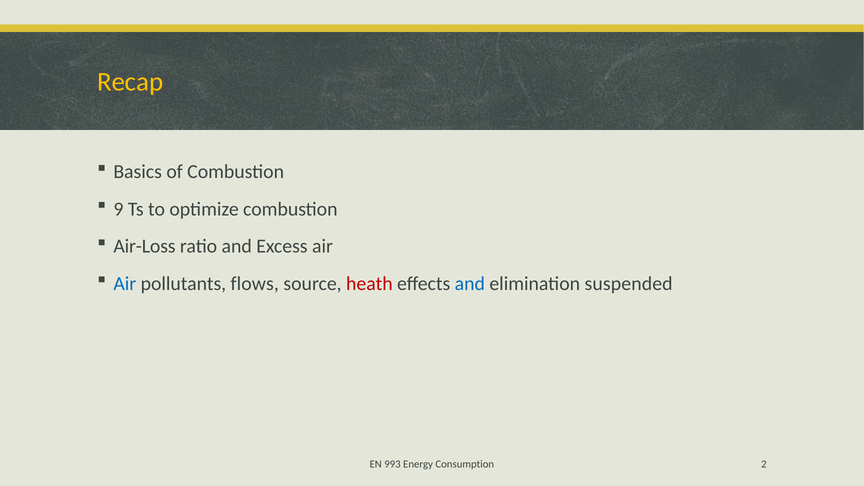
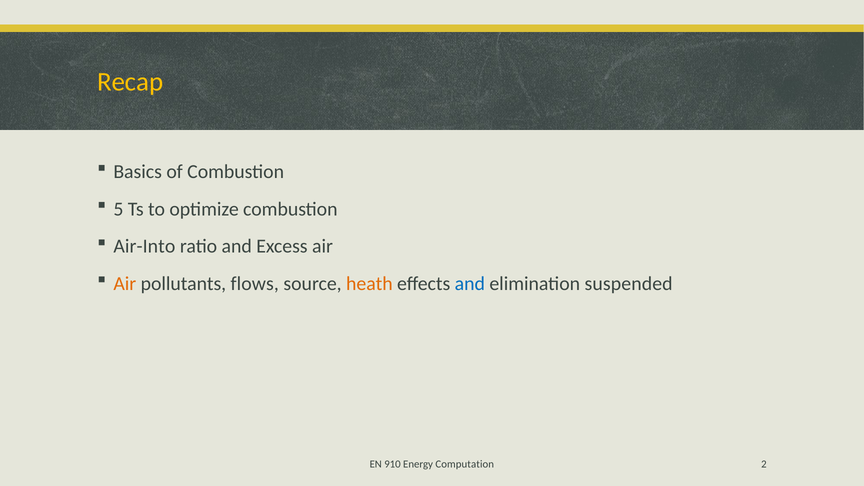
9: 9 -> 5 (118, 209)
Air-Loss: Air-Loss -> Air-Into (144, 246)
Air colour: blue -> orange (125, 283)
heath colour: red -> orange (369, 283)
993: 993 -> 910 (392, 464)
Consumption: Consumption -> Computation (465, 464)
